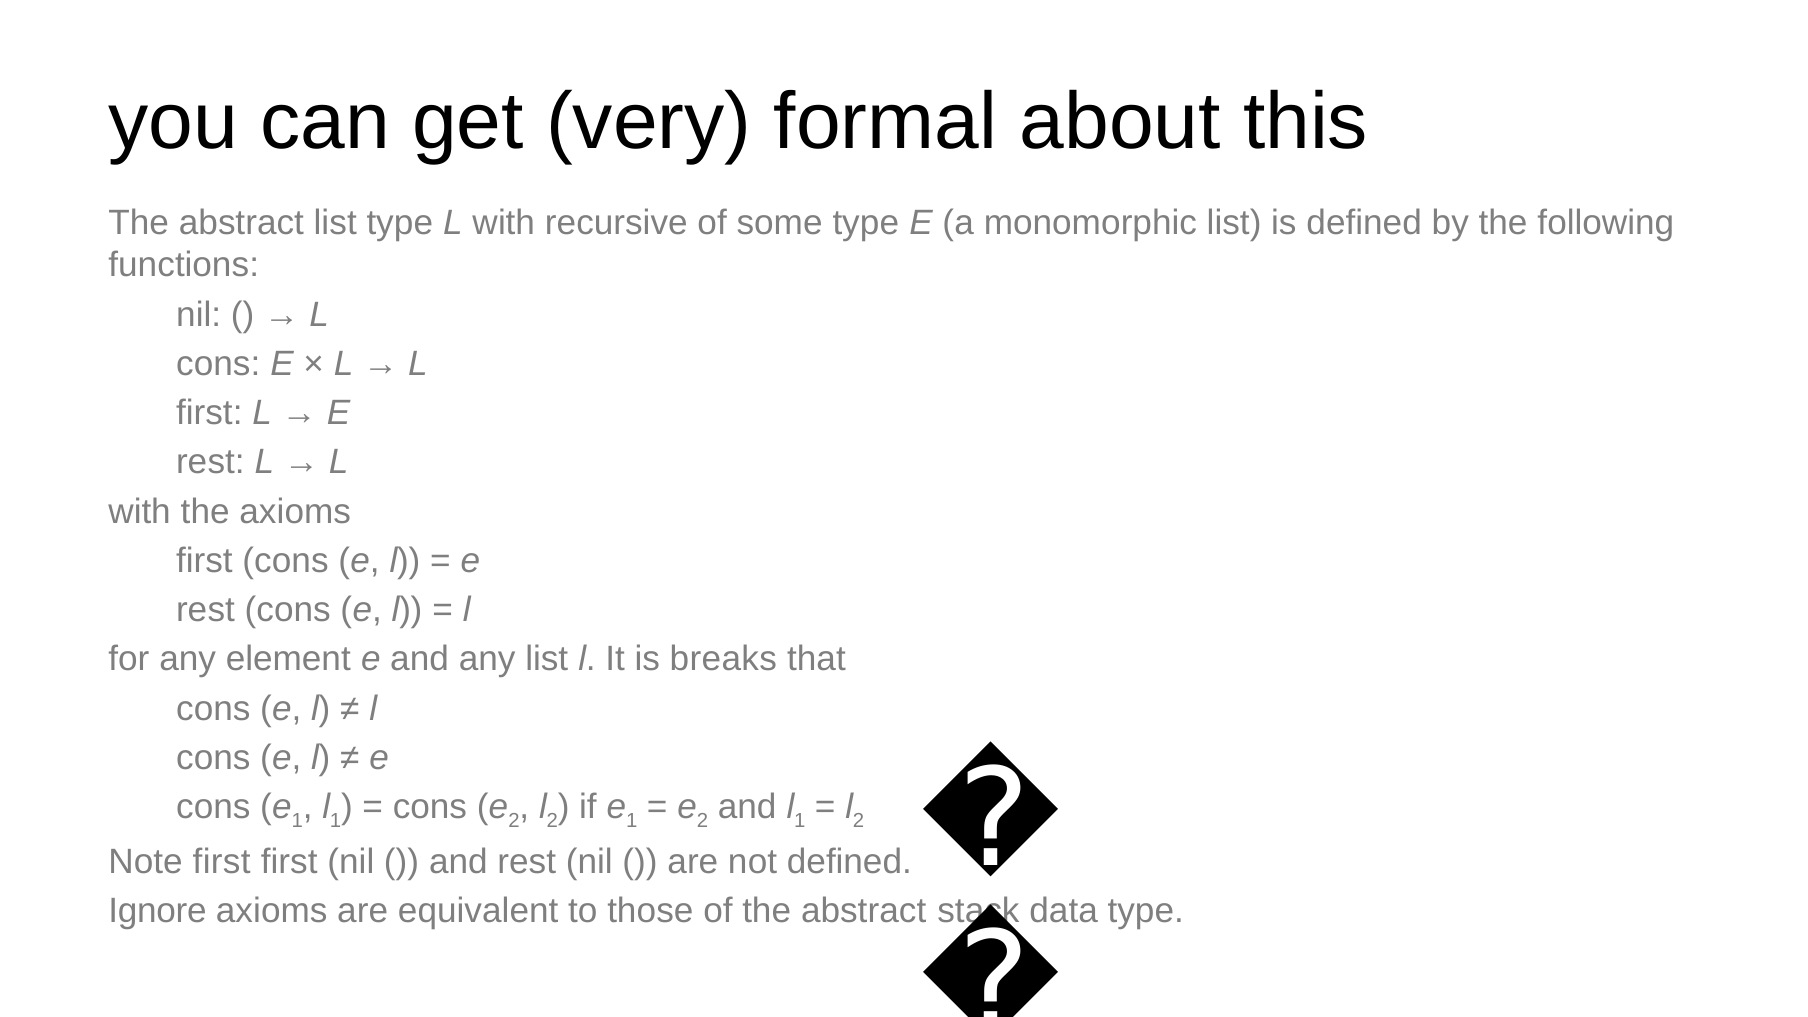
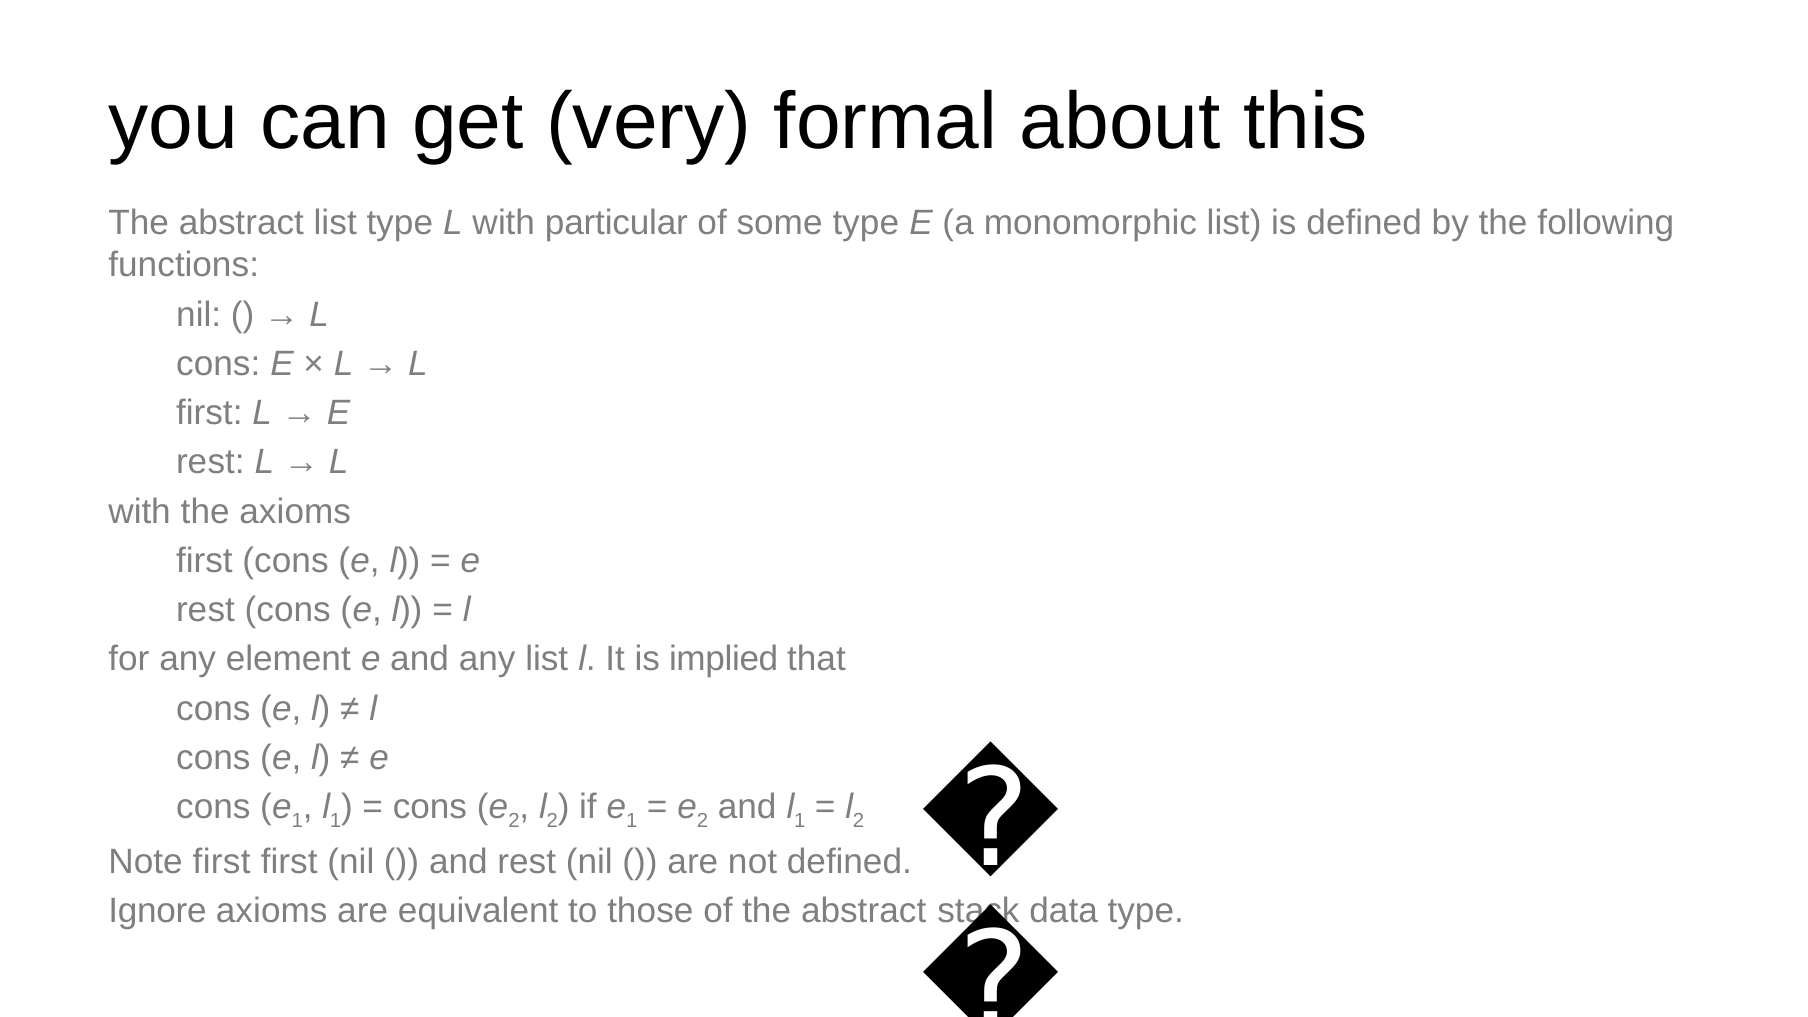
recursive: recursive -> particular (616, 223)
breaks: breaks -> implied (724, 659)
